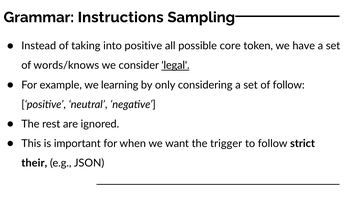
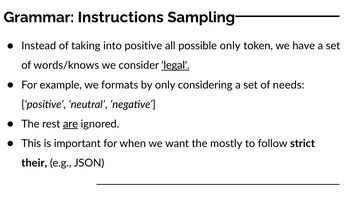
possible core: core -> only (230, 46)
learning: learning -> formats (120, 85)
of follow: follow -> needs (289, 85)
are underline: none -> present (71, 124)
trigger: trigger -> mostly (226, 144)
